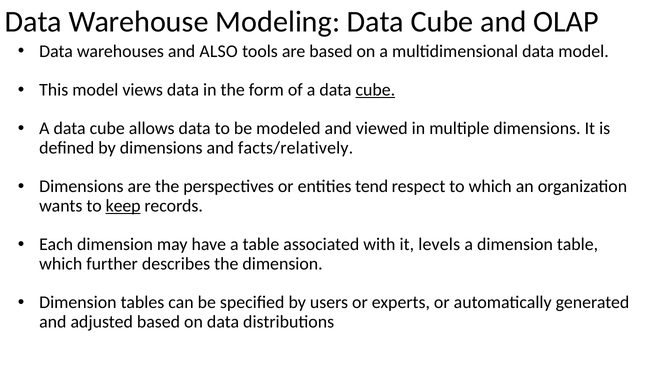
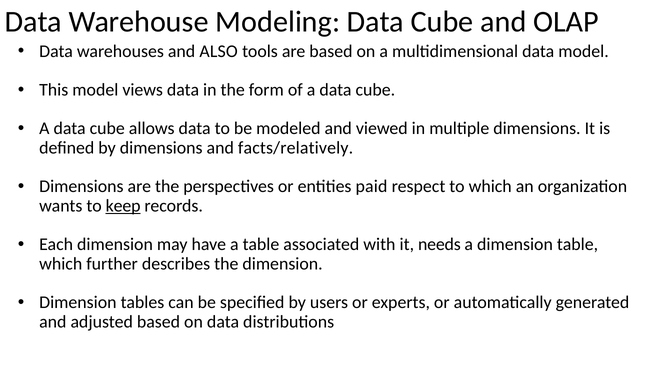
cube underline: present -> none (375, 90)
tend: tend -> paid (371, 186)
levels: levels -> needs (439, 244)
